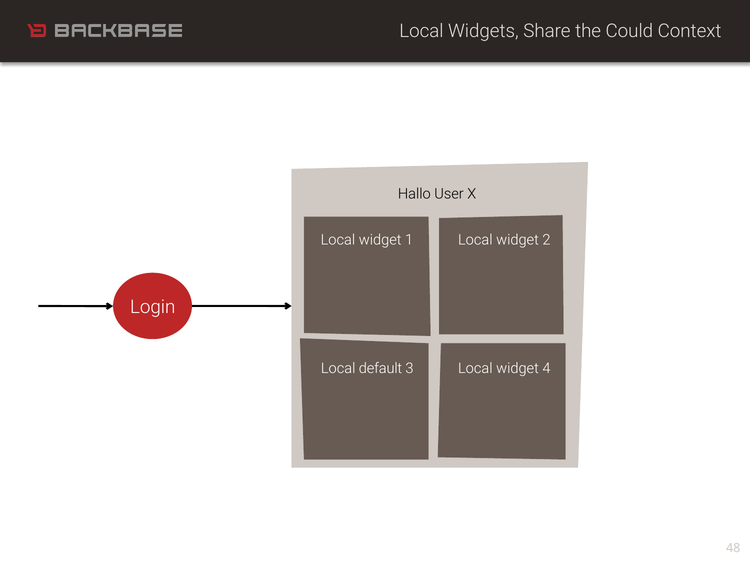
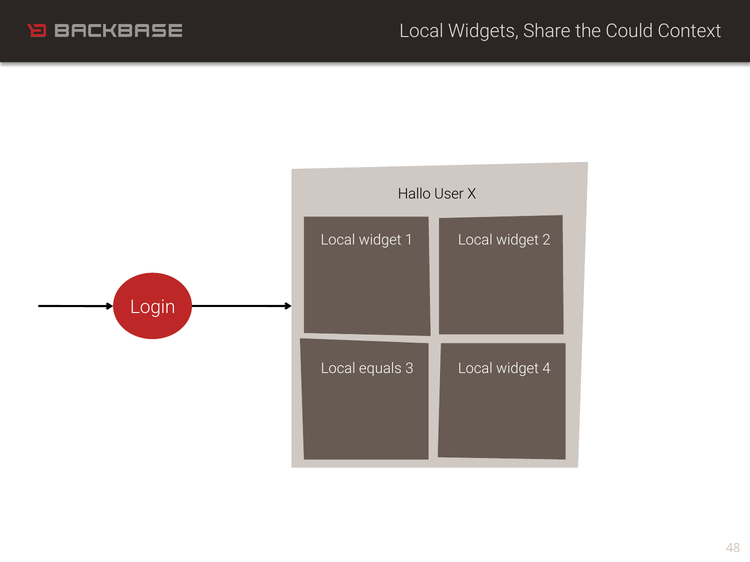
default: default -> equals (380, 369)
